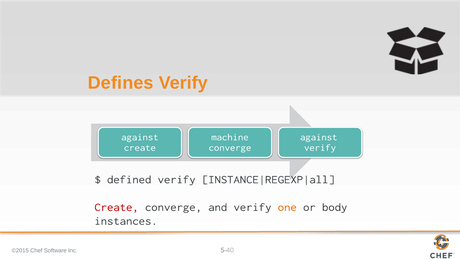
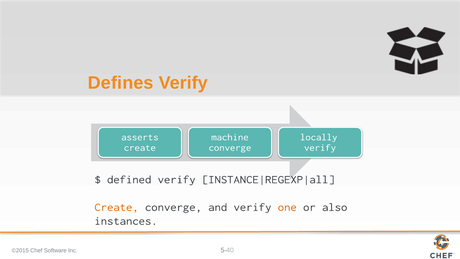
against: against -> asserts (140, 137)
against: against -> locally (319, 137)
Create colour: red -> orange (117, 207)
body: body -> also (335, 207)
